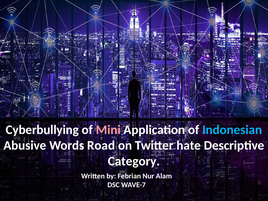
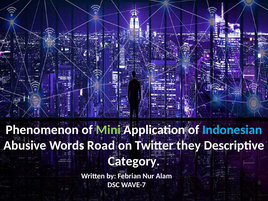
Cyberbullying: Cyberbullying -> Phenomenon (42, 130)
Mini colour: pink -> light green (108, 130)
hate: hate -> they (189, 145)
